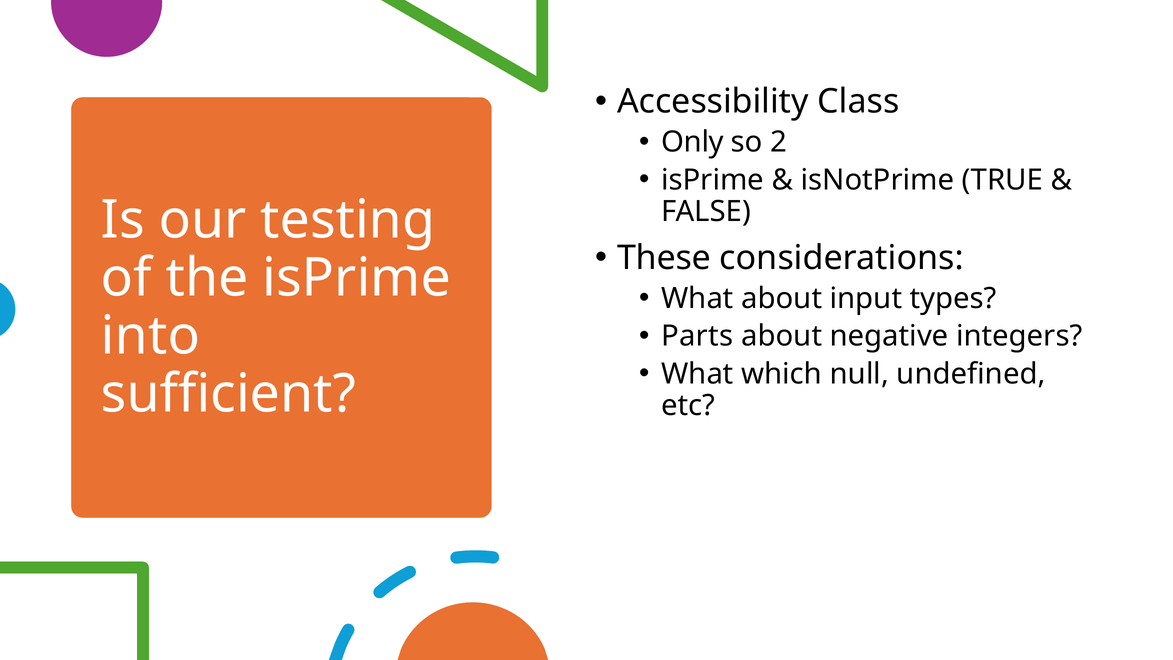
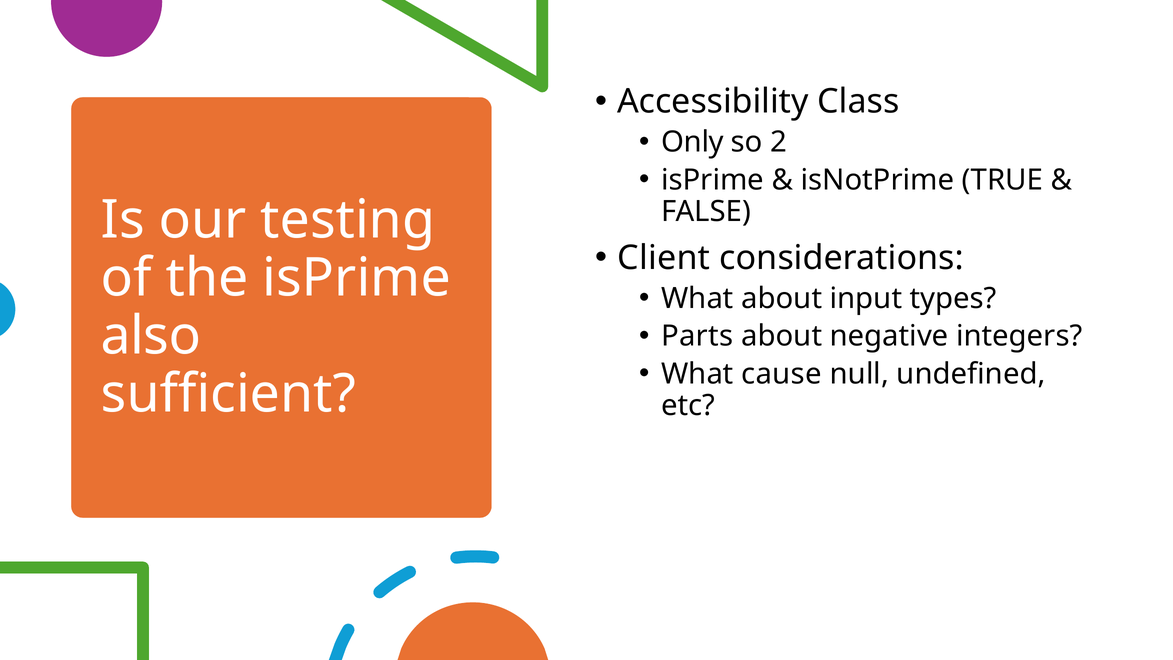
These: These -> Client (664, 258)
into: into -> also (151, 336)
which: which -> cause (782, 374)
